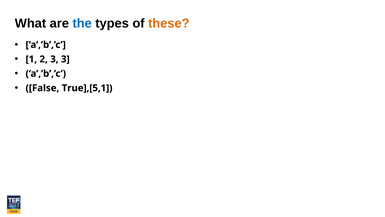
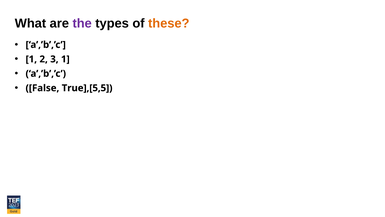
the colour: blue -> purple (82, 23)
3 3: 3 -> 1 (65, 59)
True],[5,1: True],[5,1 -> True],[5,5 (87, 88)
